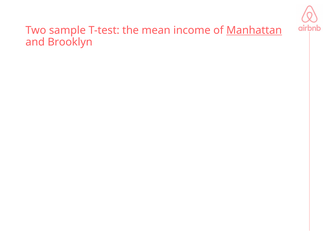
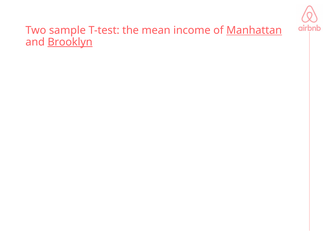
Brooklyn underline: none -> present (70, 42)
